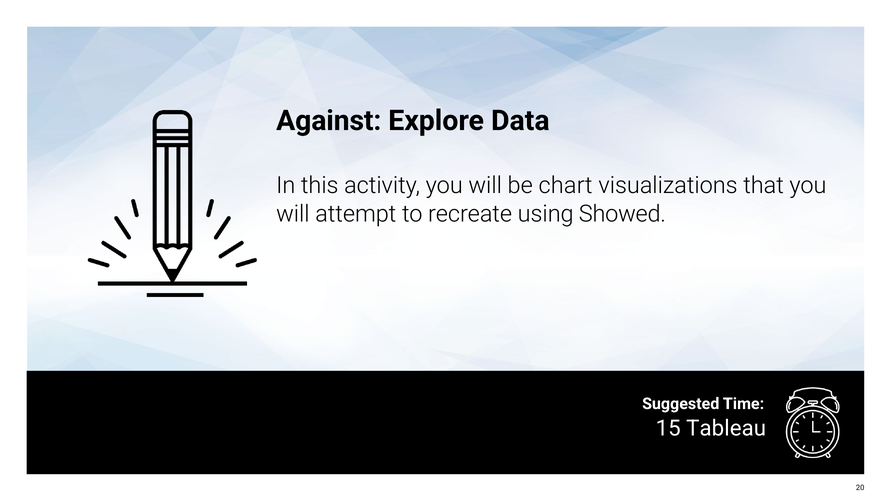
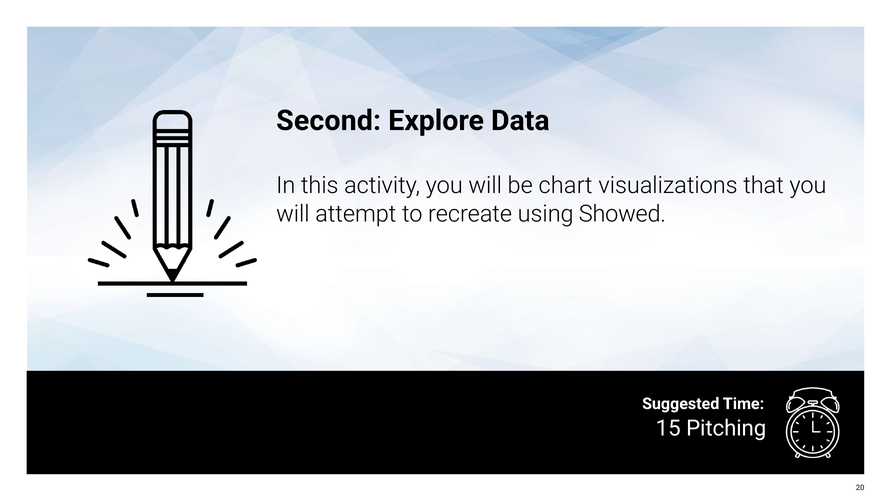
Against: Against -> Second (329, 121)
Tableau: Tableau -> Pitching (726, 428)
